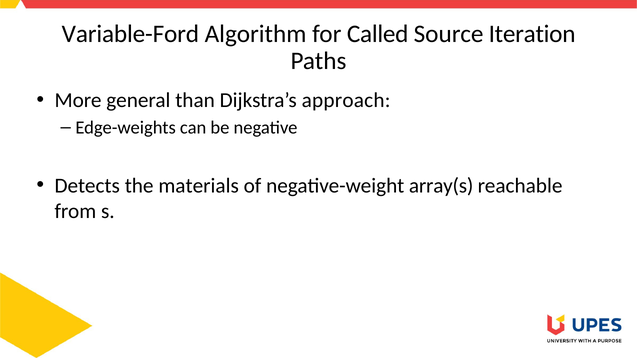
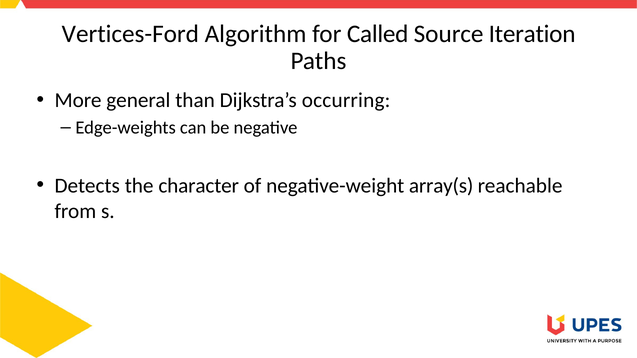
Variable-Ford: Variable-Ford -> Vertices-Ford (130, 34)
approach: approach -> occurring (346, 100)
materials: materials -> character (199, 186)
